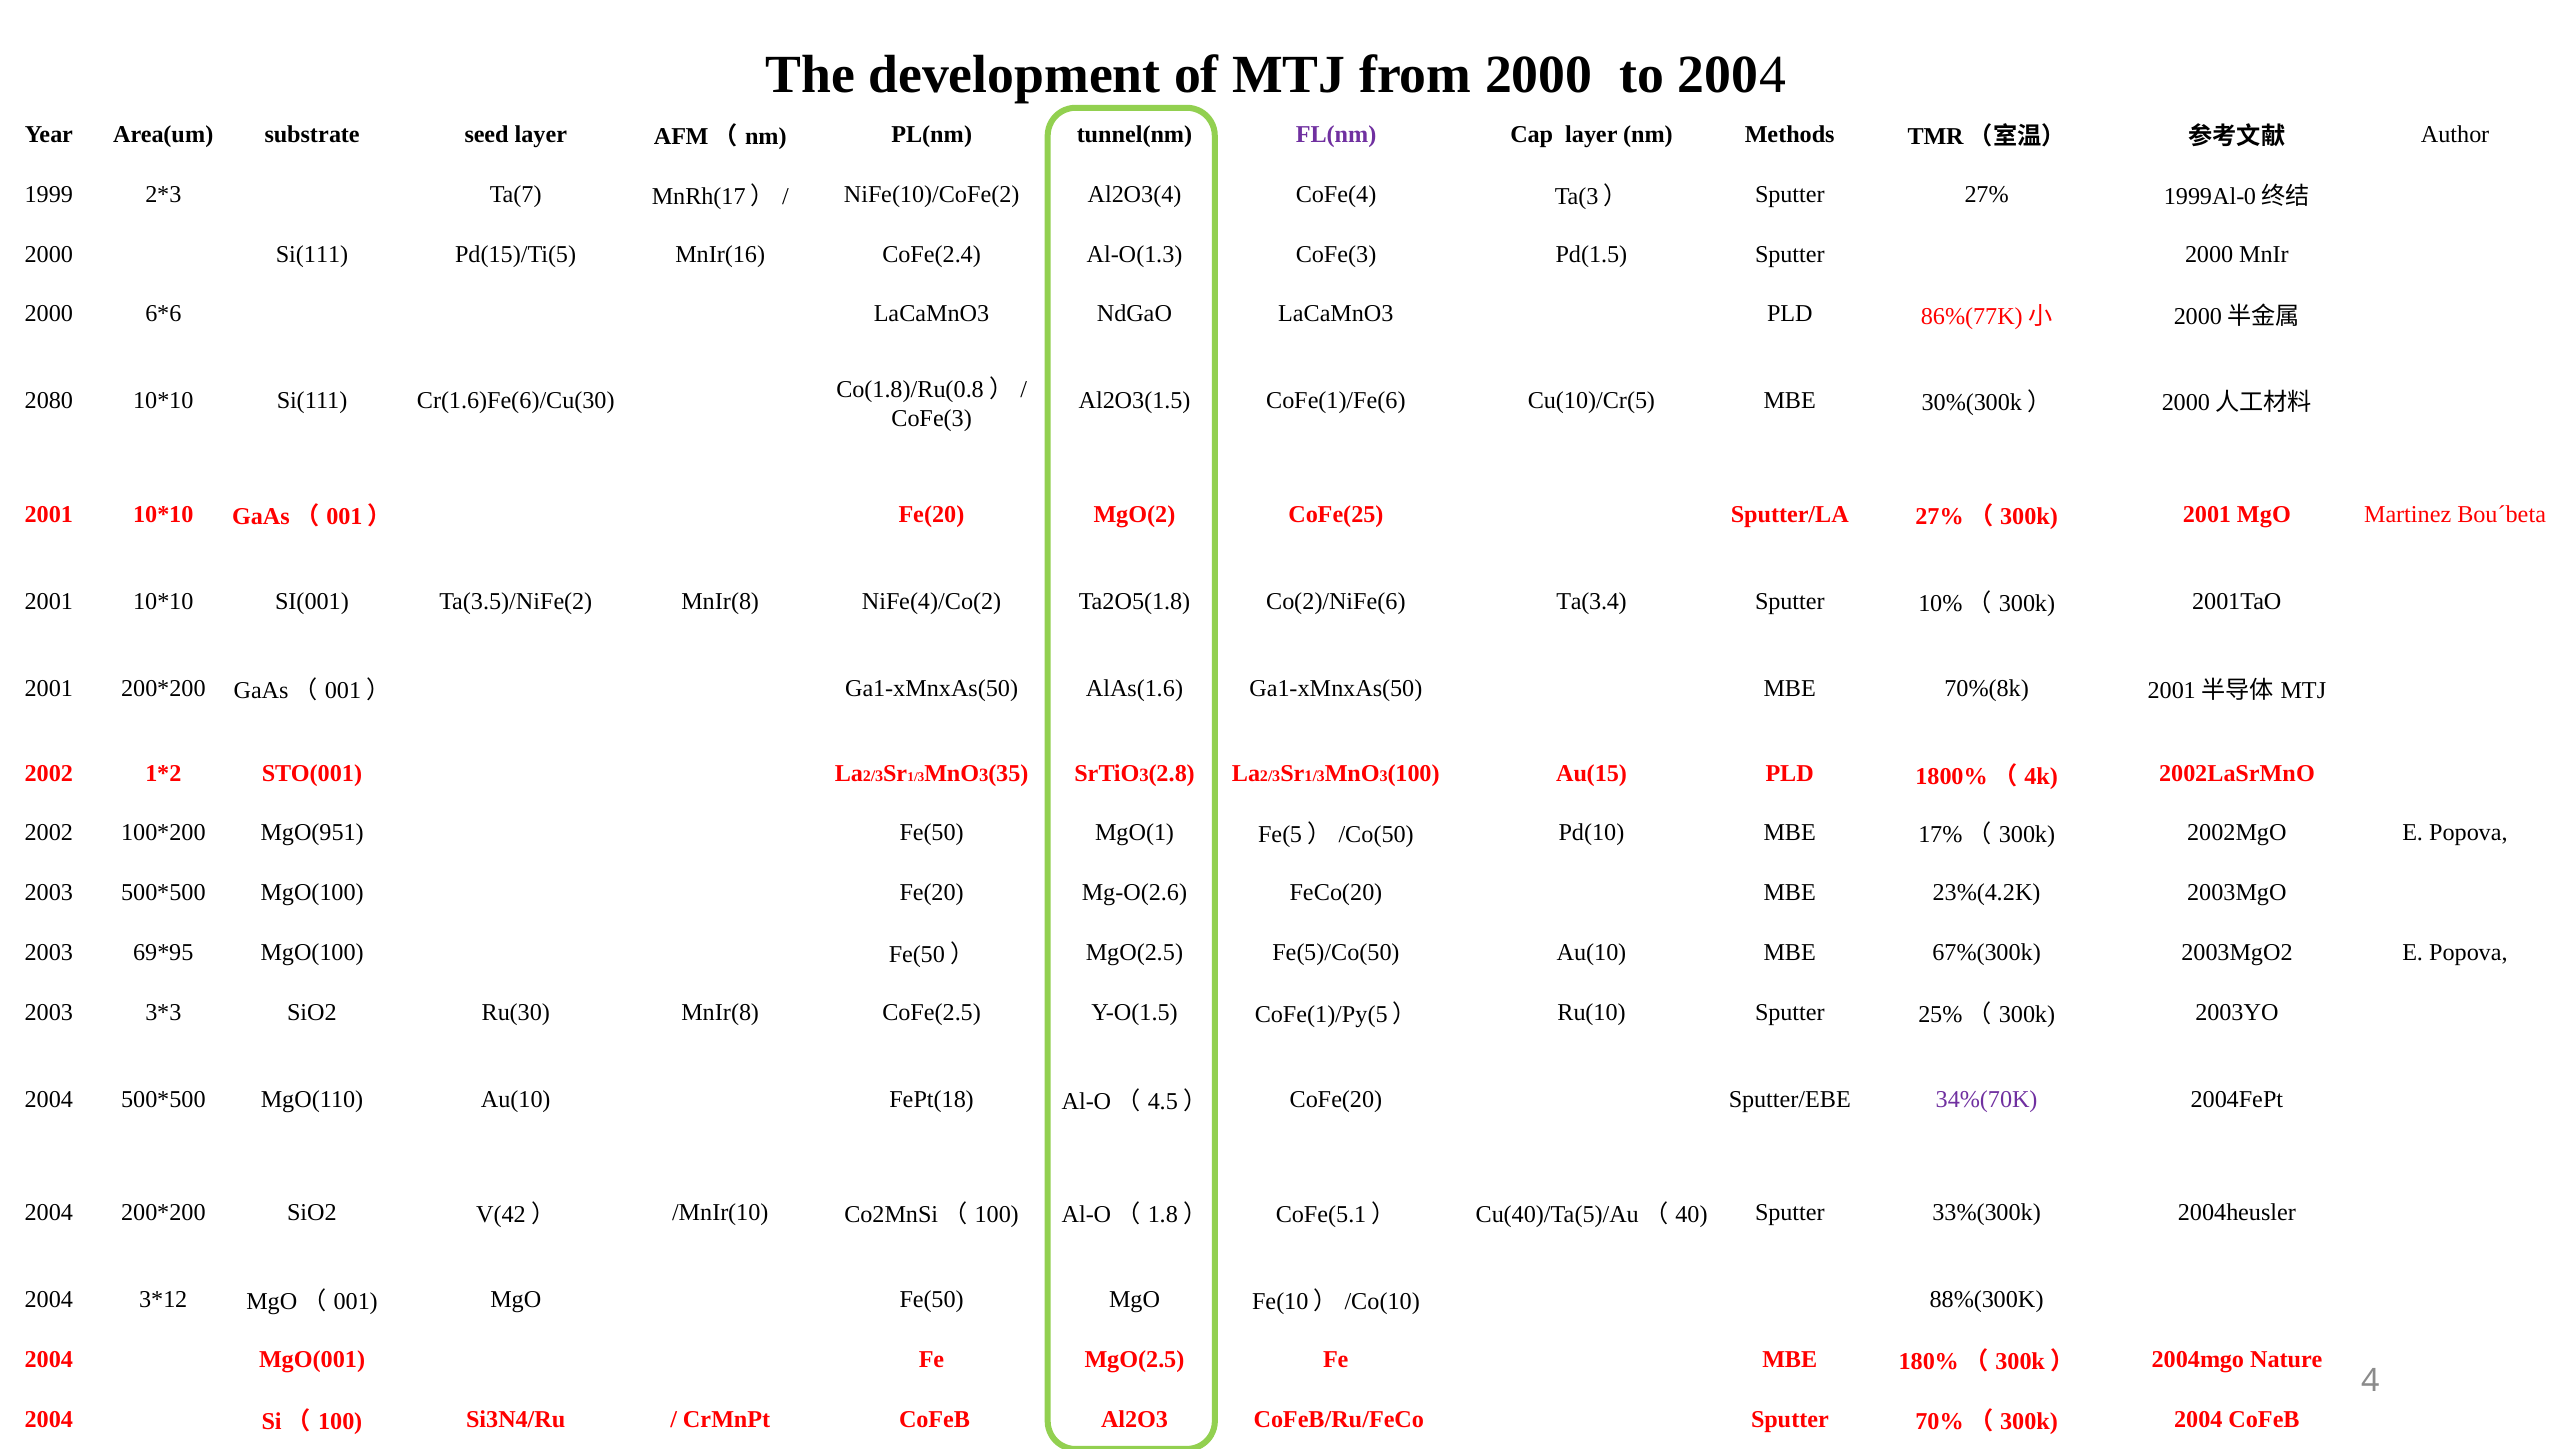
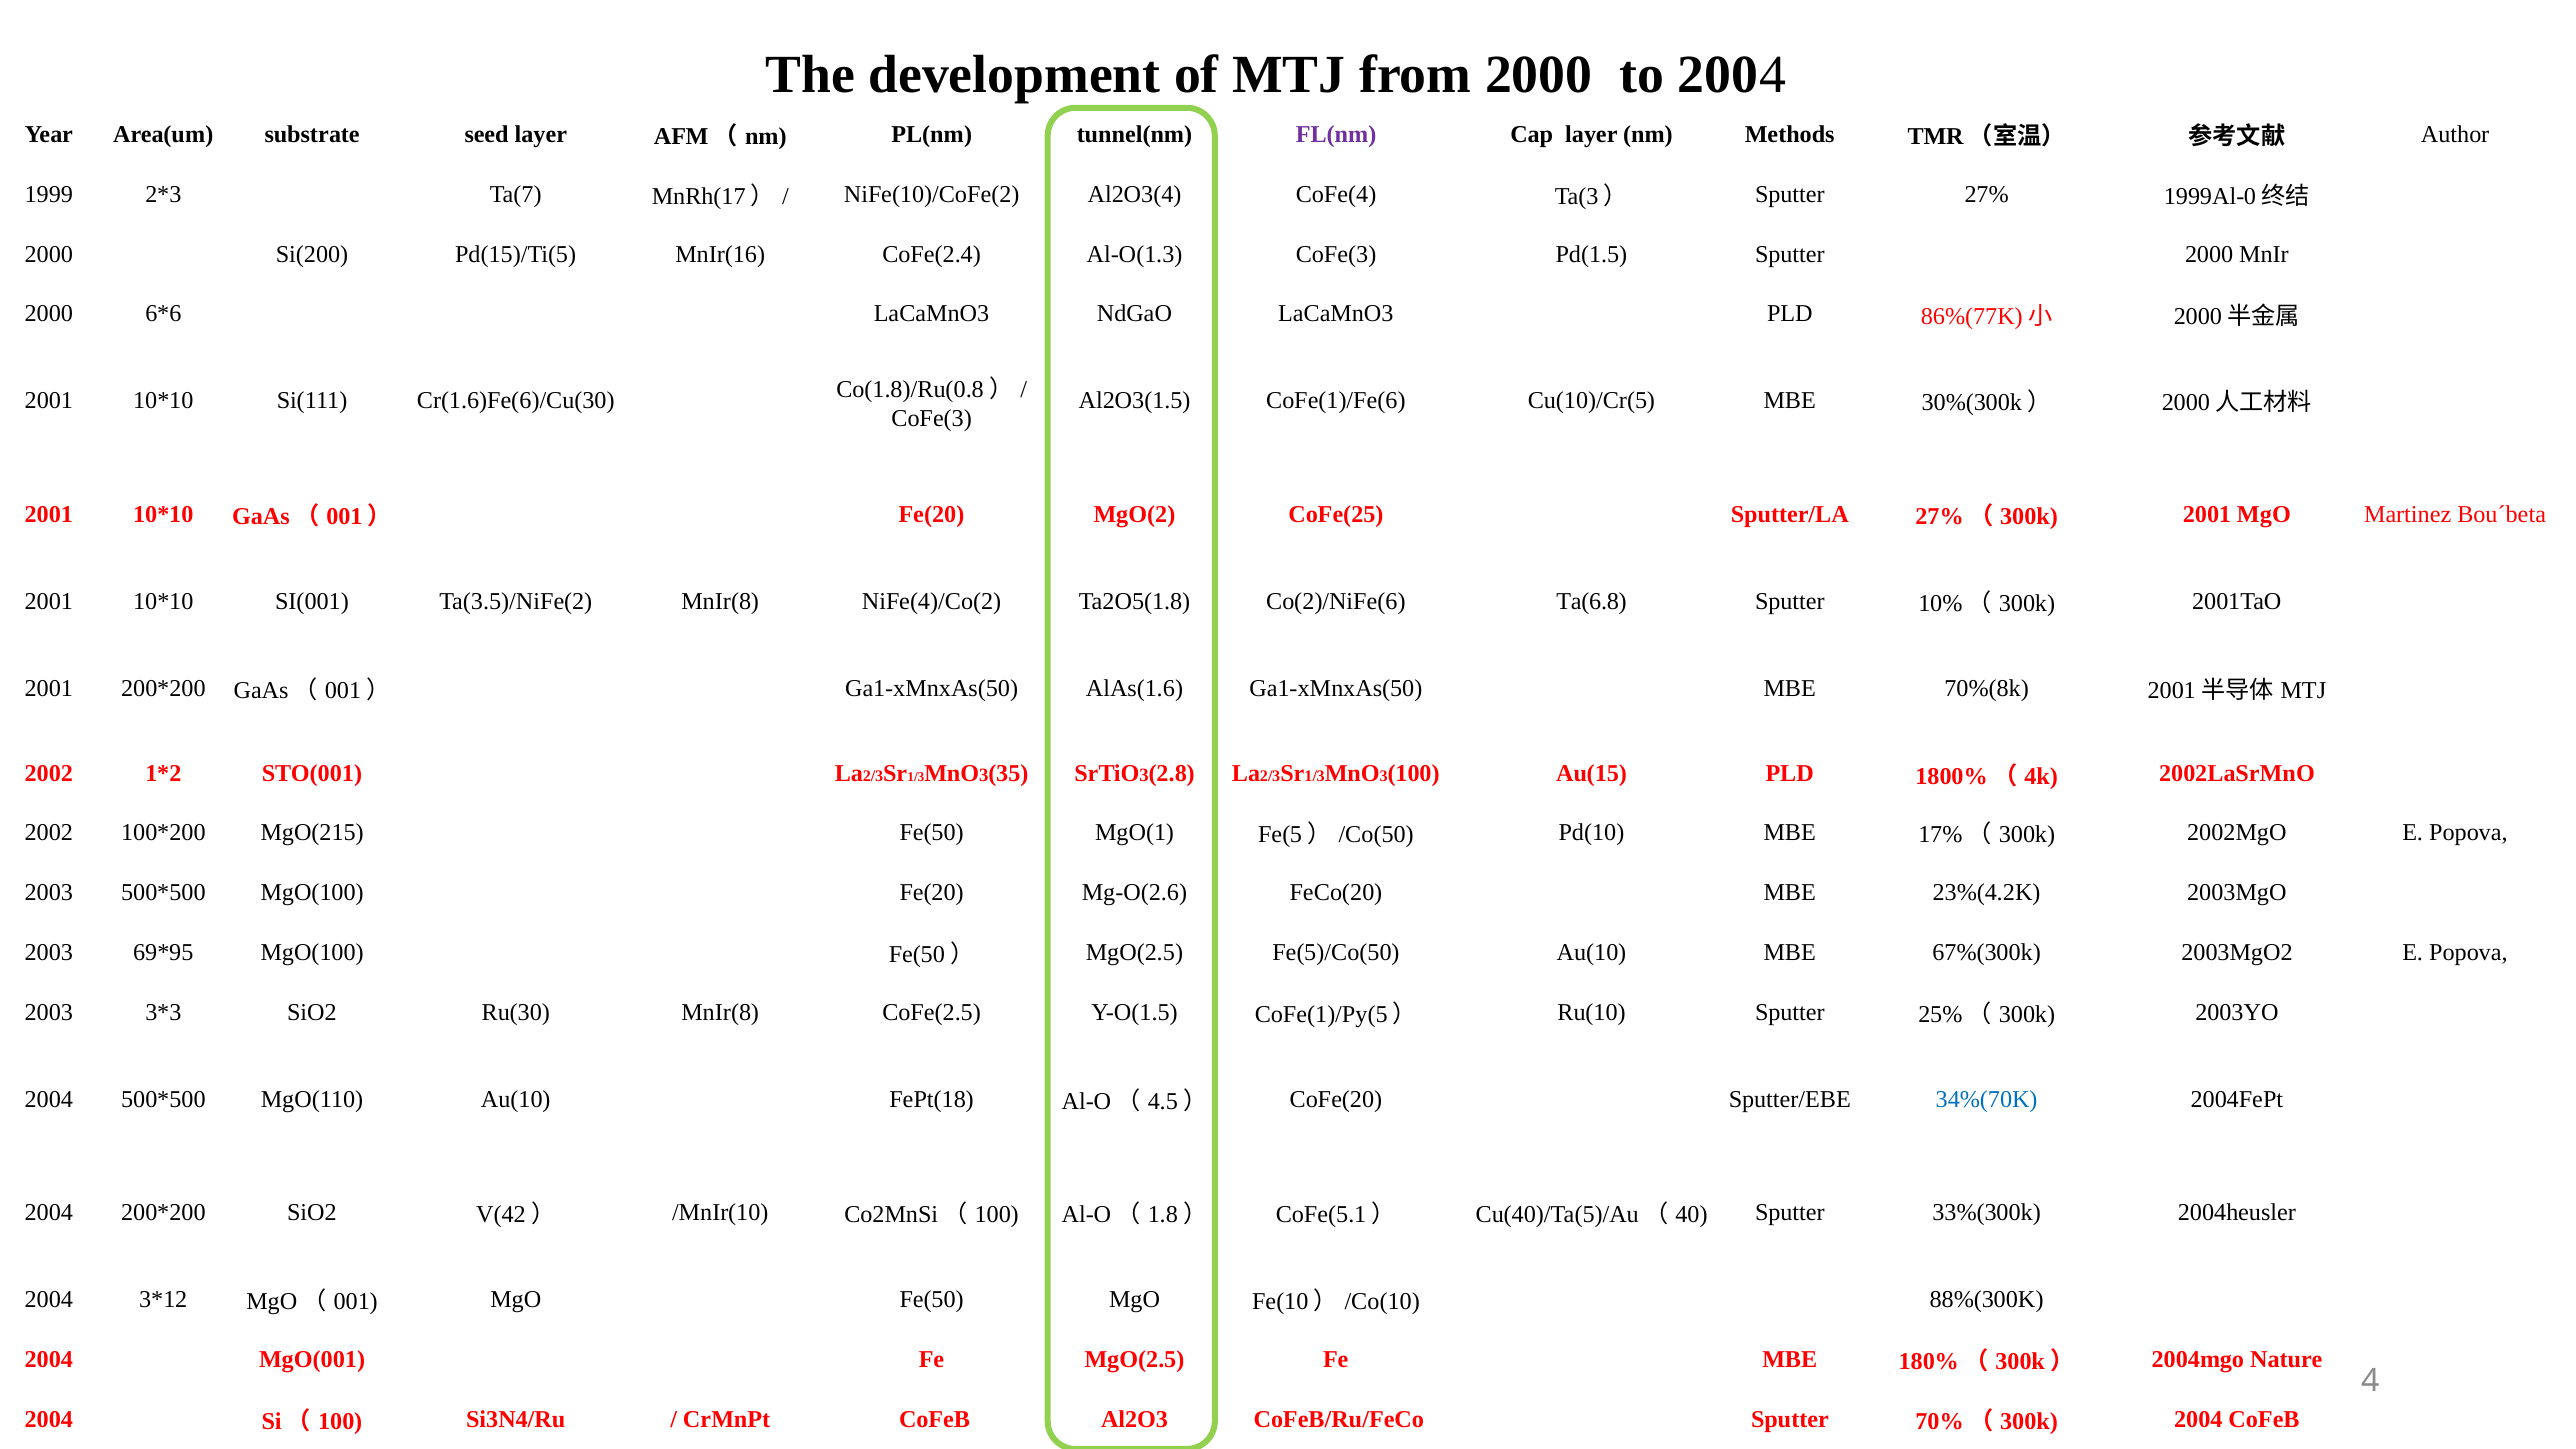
2000 Si(111: Si(111 -> Si(200 (312, 254)
2080: 2080 -> 2001 (49, 401)
Ta(3.4: Ta(3.4 -> Ta(6.8 (1592, 601)
MgO(951: MgO(951 -> MgO(215 (312, 833)
34%(70K colour: purple -> blue (1987, 1099)
